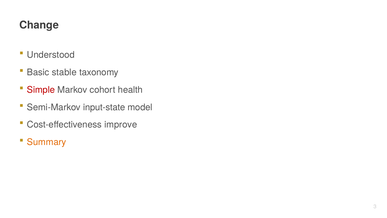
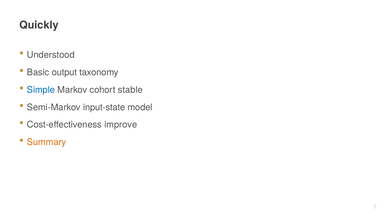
Change: Change -> Quickly (39, 25)
stable: stable -> output (64, 72)
Simple colour: red -> blue (41, 90)
health: health -> stable (130, 90)
